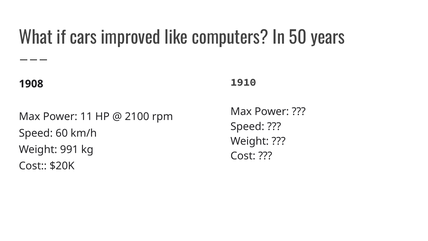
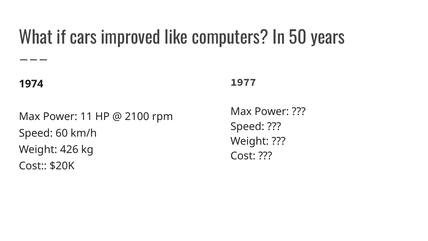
1910: 1910 -> 1977 (243, 82)
1908: 1908 -> 1974 (31, 84)
991: 991 -> 426 (69, 150)
